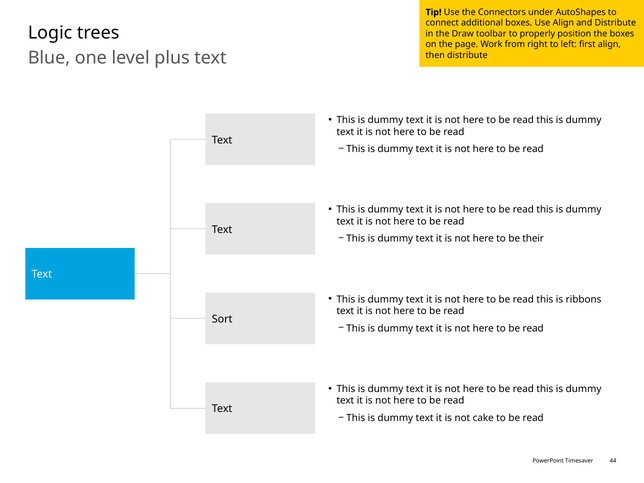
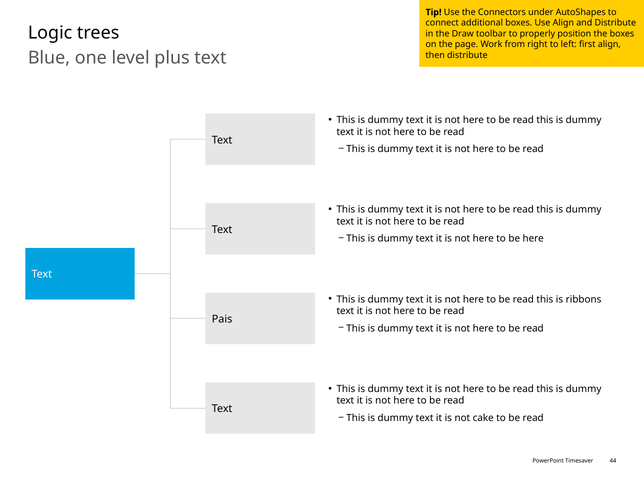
be their: their -> here (533, 239)
Sort: Sort -> Pais (222, 319)
